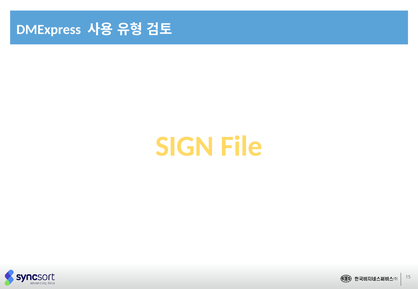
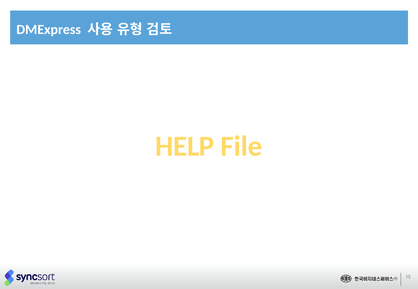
SIGN: SIGN -> HELP (185, 147)
